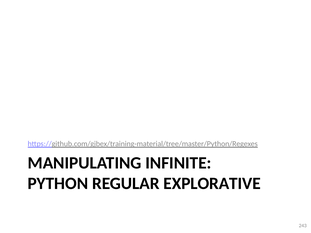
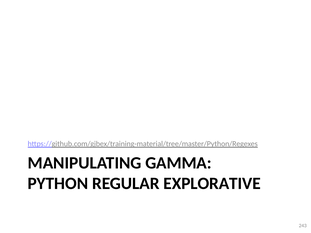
INFINITE: INFINITE -> GAMMA (178, 163)
